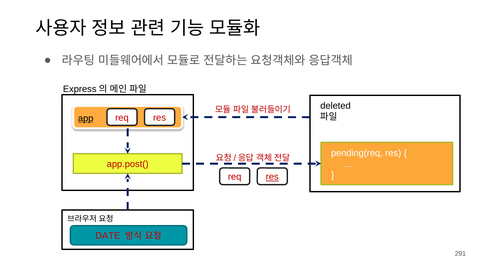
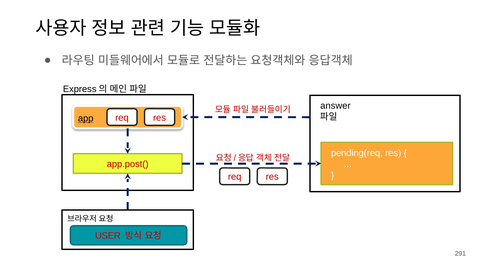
deleted: deleted -> answer (335, 106)
res underline: present -> none (272, 177)
DATE: DATE -> USER (108, 236)
